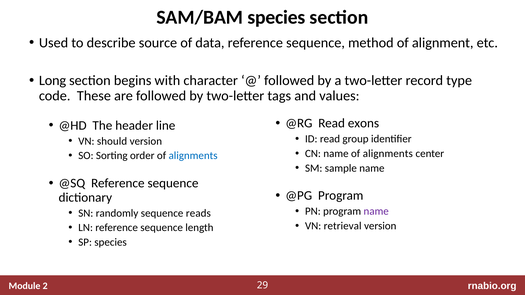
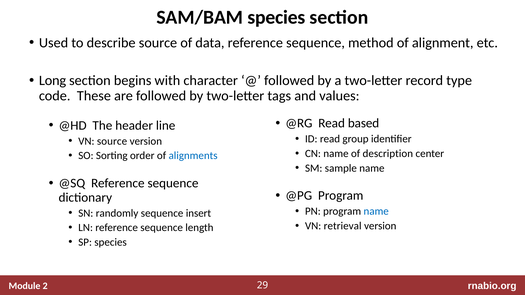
exons: exons -> based (364, 123)
VN should: should -> source (112, 141)
name of alignments: alignments -> description (388, 154)
name colour: purple -> blue (376, 212)
reads: reads -> insert (198, 213)
